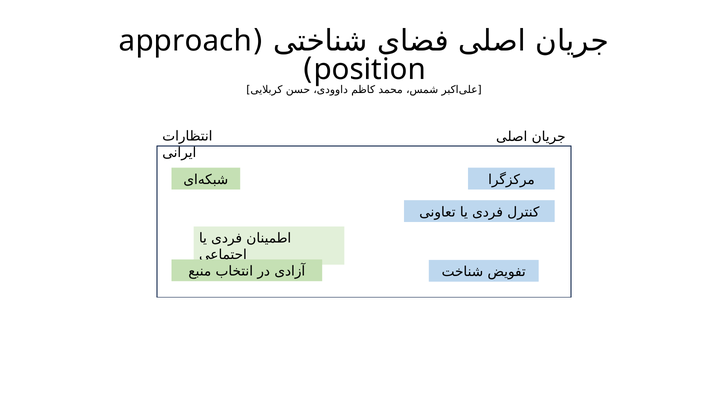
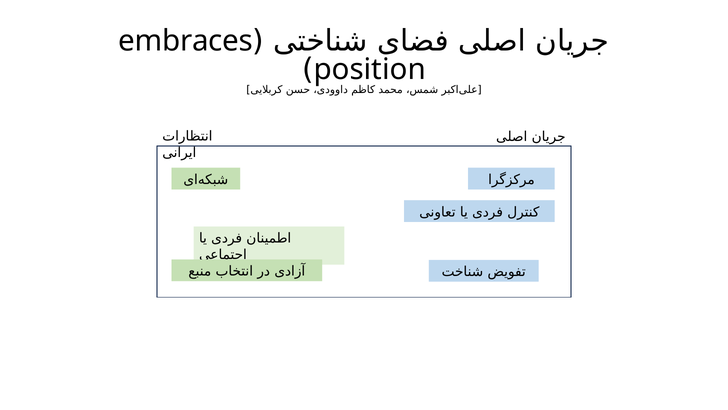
approach: approach -> embraces (186, 41)
